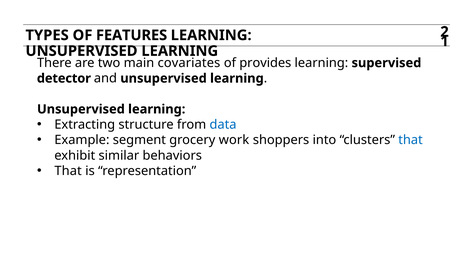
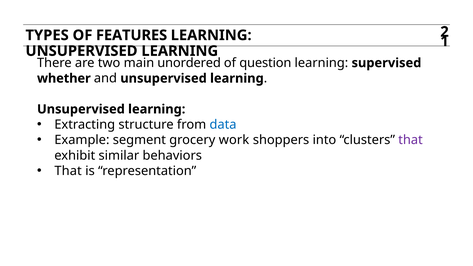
covariates: covariates -> unordered (189, 63)
provides: provides -> question (265, 63)
detector: detector -> whether (64, 78)
that colour: blue -> purple (411, 140)
